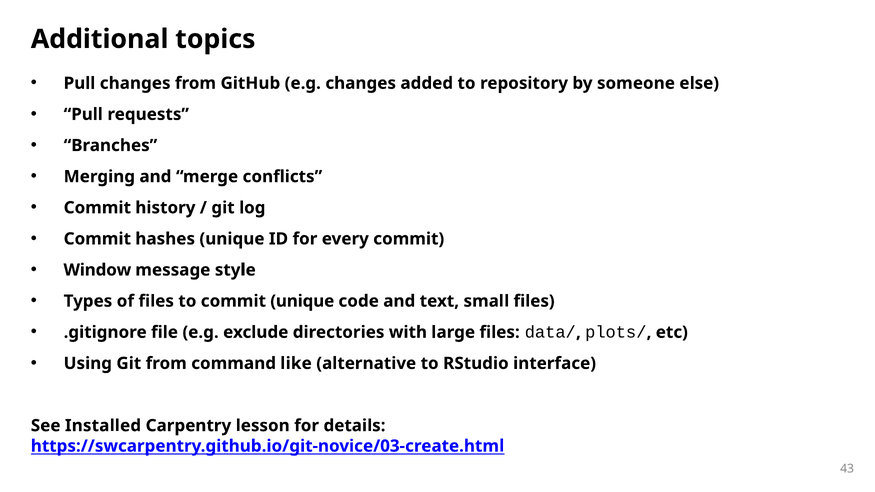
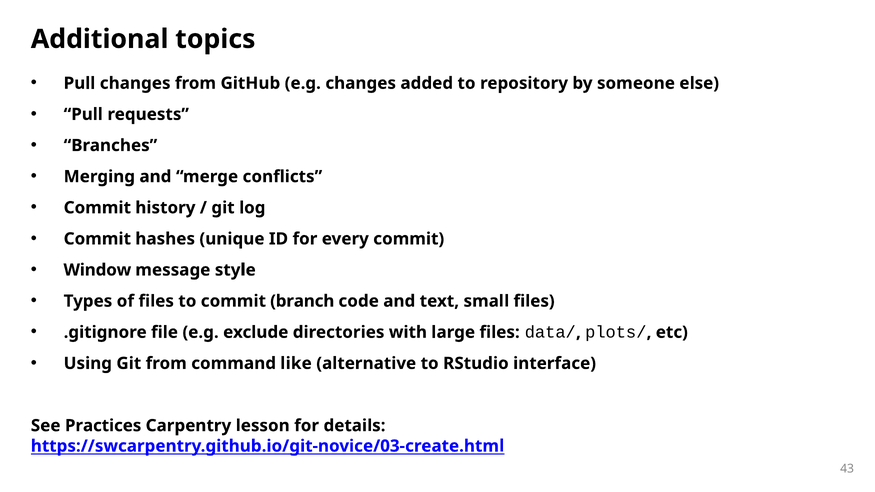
commit unique: unique -> branch (302, 301)
Installed: Installed -> Practices (103, 426)
